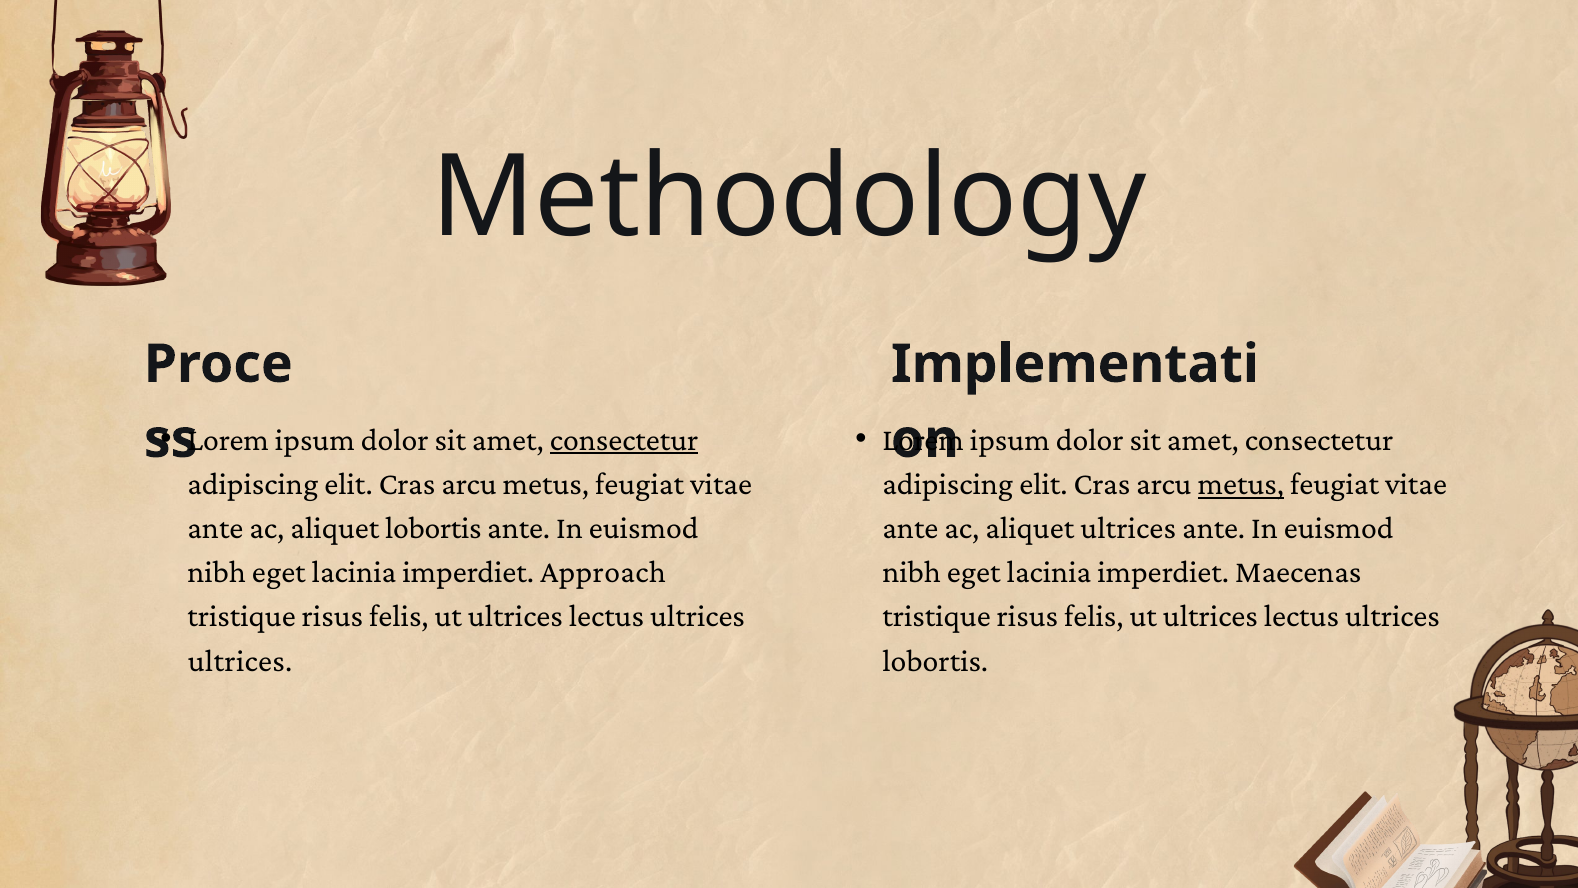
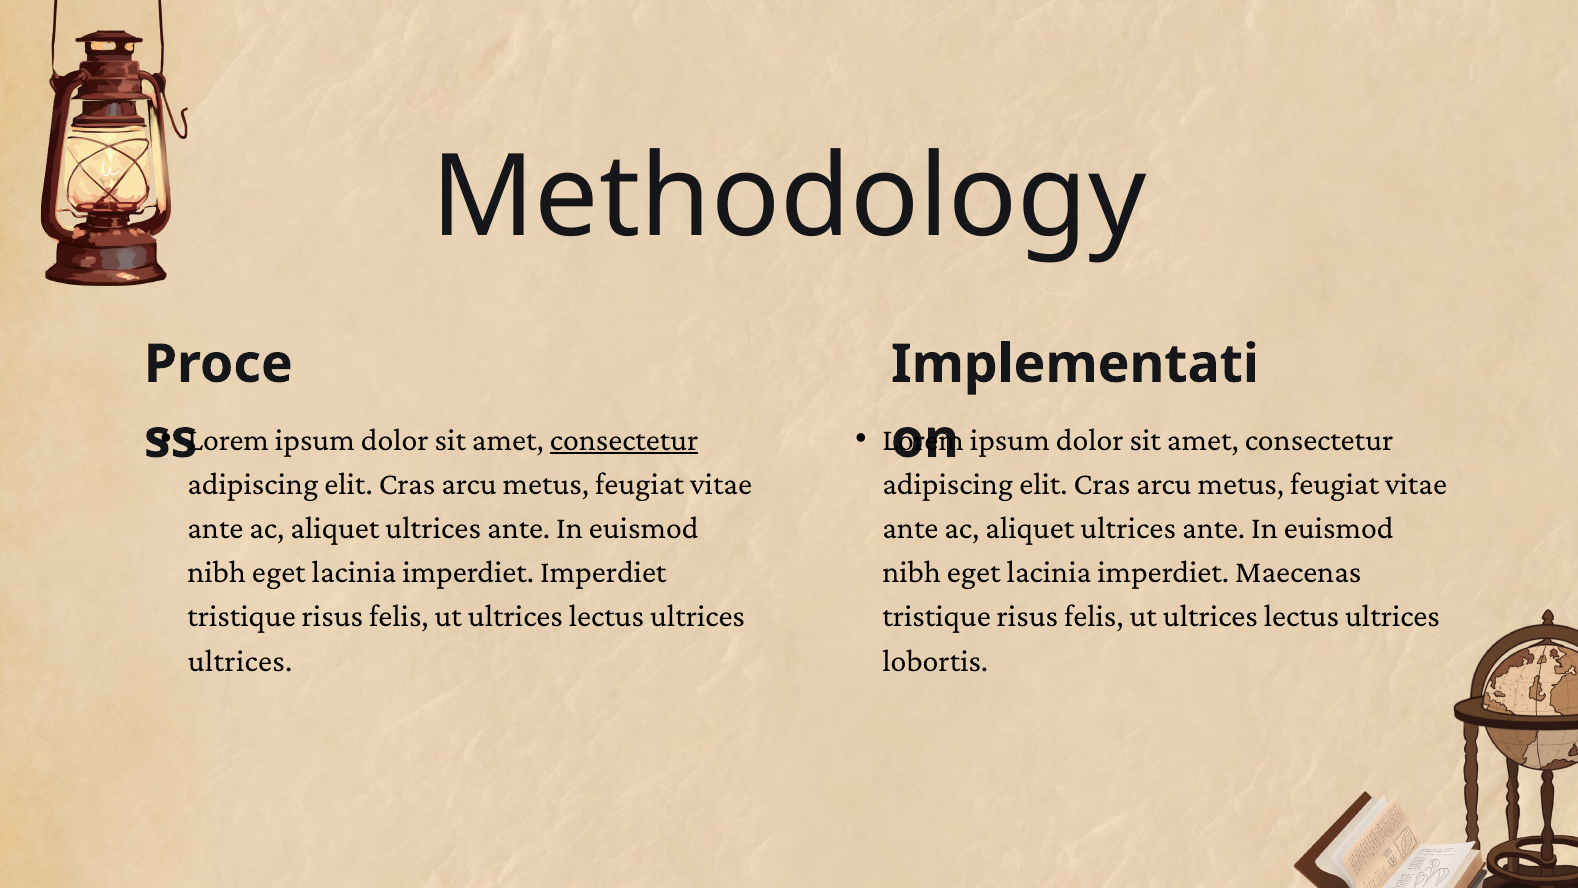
metus underline: present -> none (1241, 484)
lobortis: lobortis -> ultrices (433, 528)
imperdiet Approach: Approach -> Imperdiet (603, 572)
